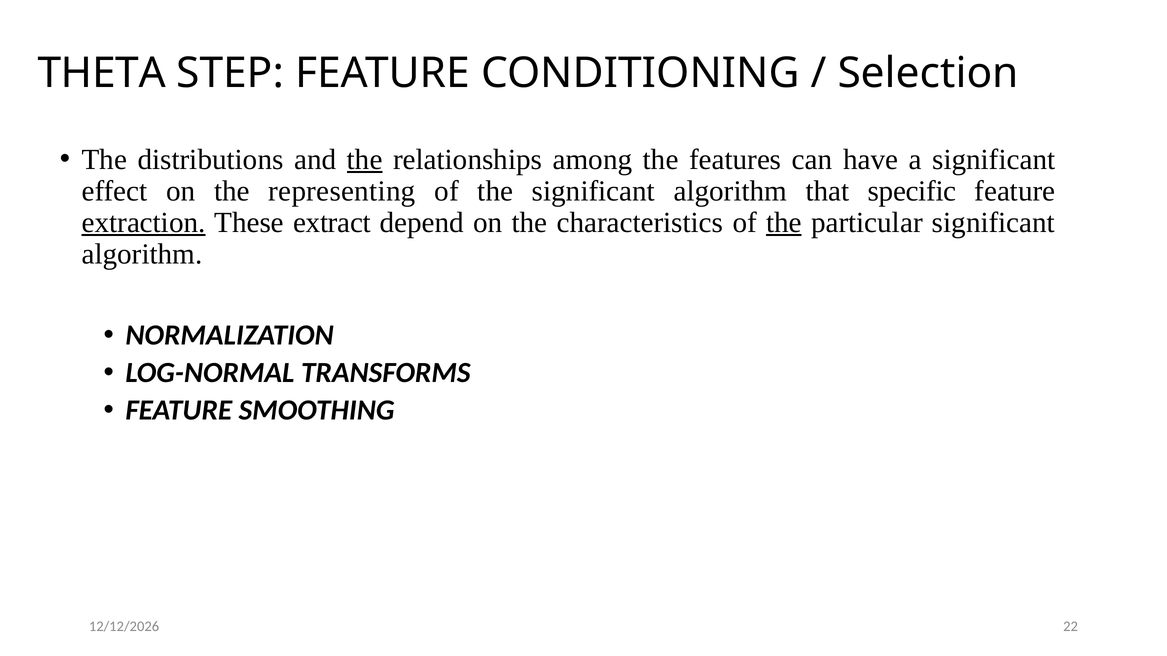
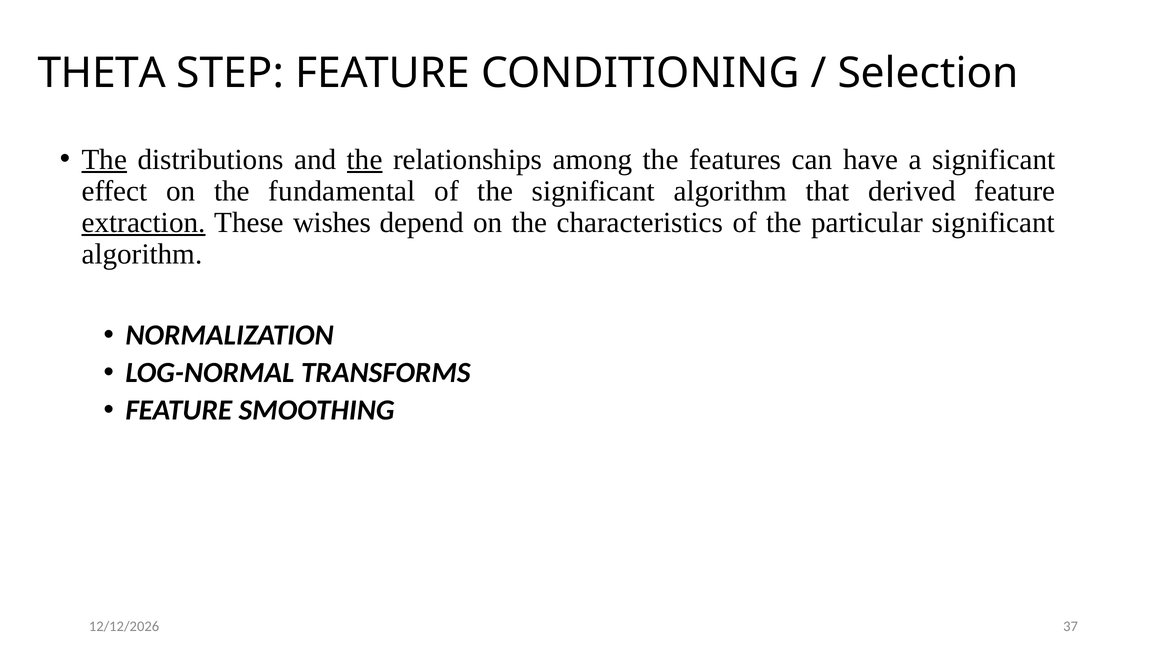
The underline: none -> present (104, 160)
representing: representing -> fundamental (342, 191)
specific: specific -> derived (912, 191)
extract: extract -> wishes (332, 223)
the underline: present -> none (784, 223)
22: 22 -> 37 (1071, 627)
